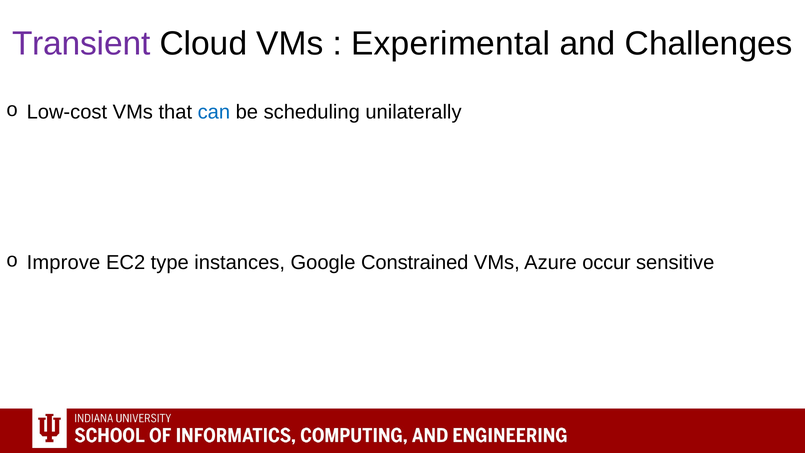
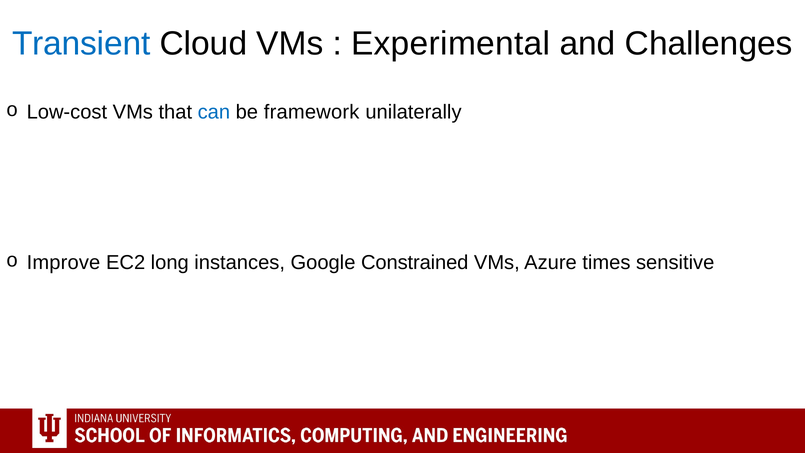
Transient colour: purple -> blue (81, 44)
scheduling: scheduling -> framework (312, 112)
type: type -> long (170, 263)
occur: occur -> times (606, 263)
